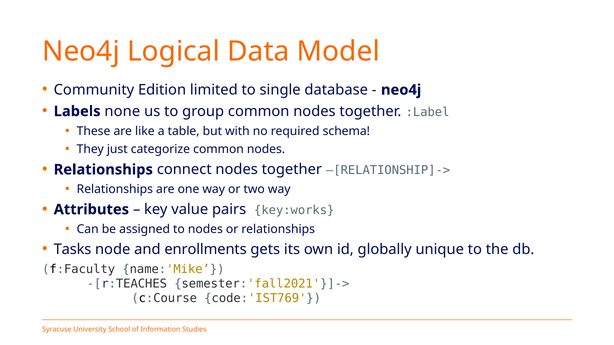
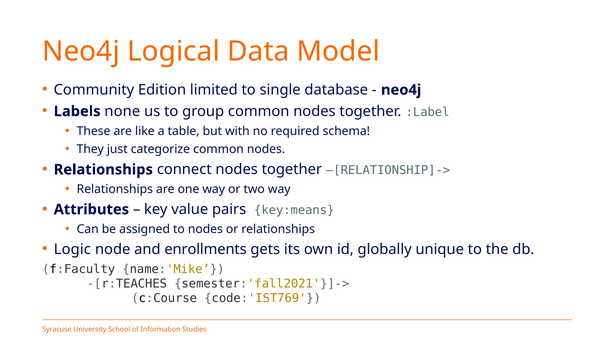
key:works: key:works -> key:means (294, 211)
Tasks: Tasks -> Logic (72, 250)
